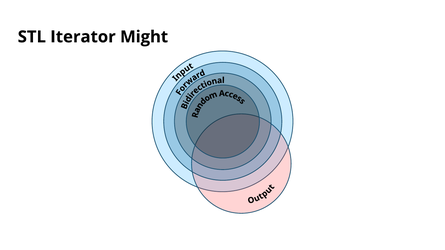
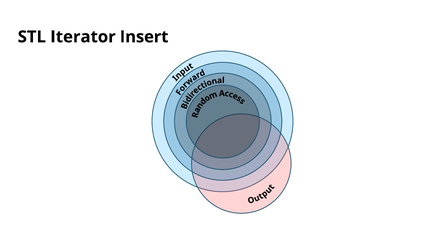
Might: Might -> Insert (144, 37)
